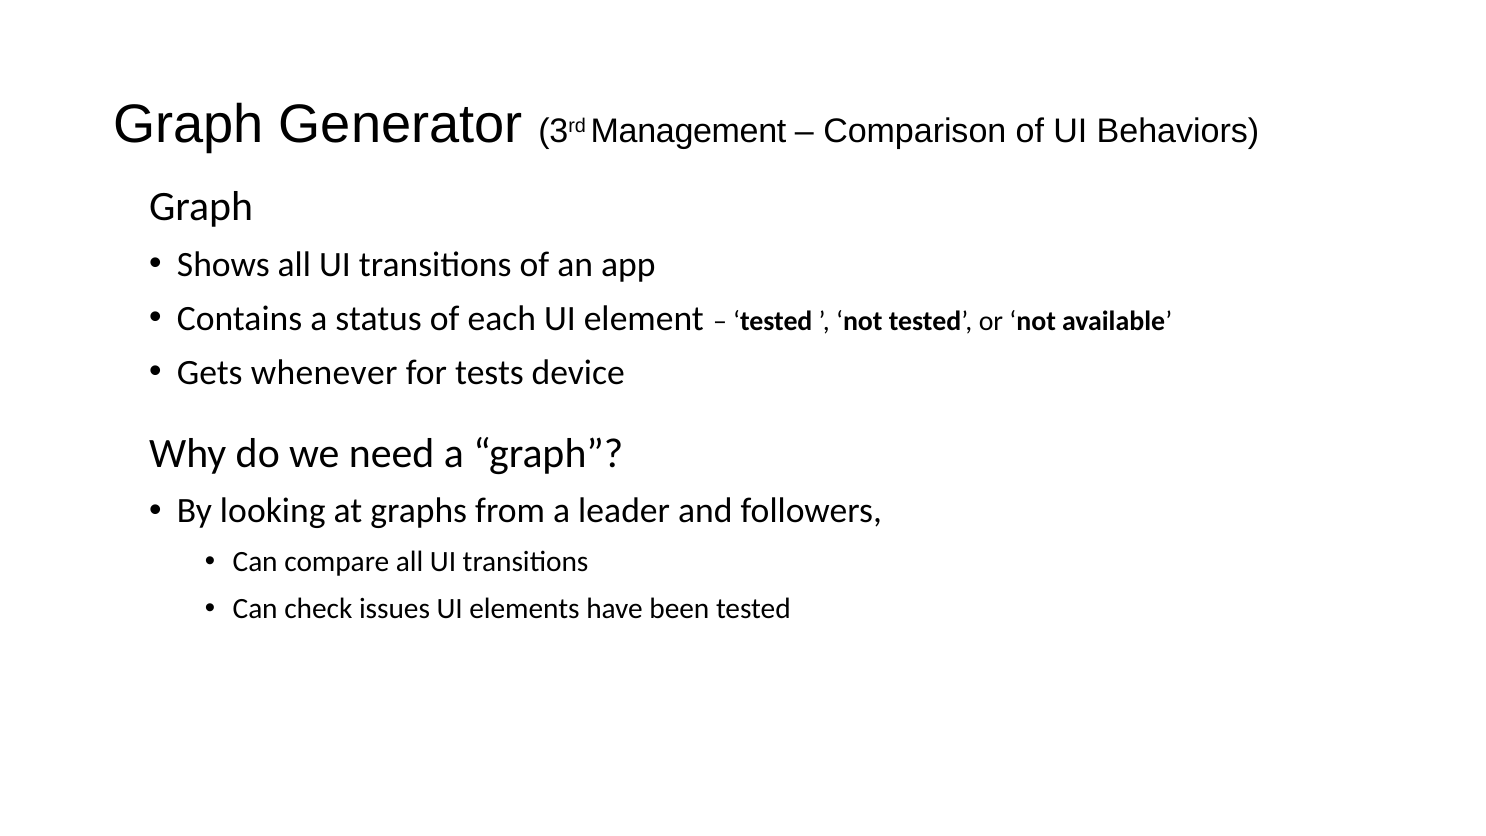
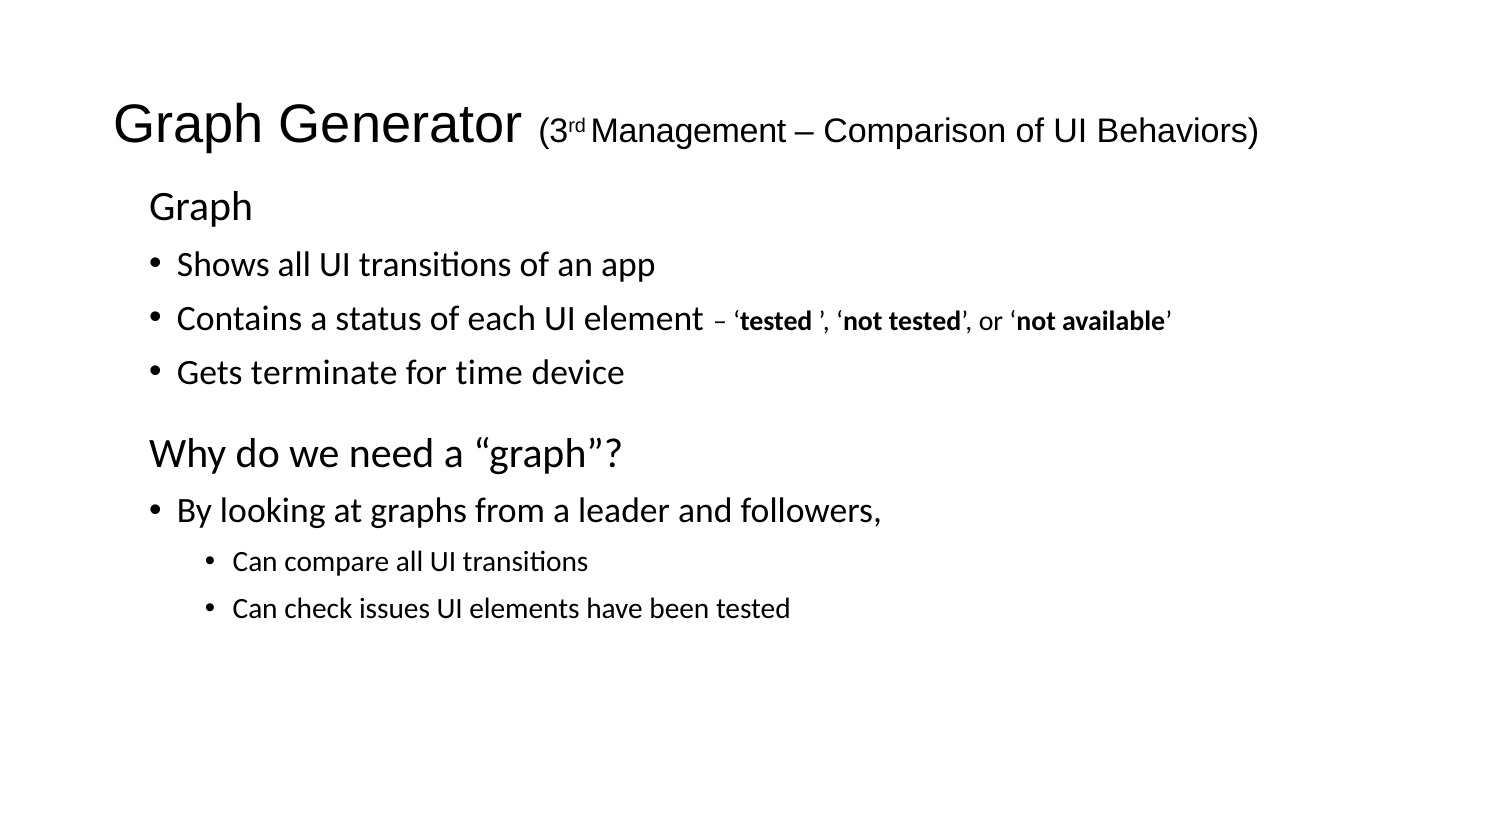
whenever: whenever -> terminate (324, 372)
tests: tests -> time (489, 372)
